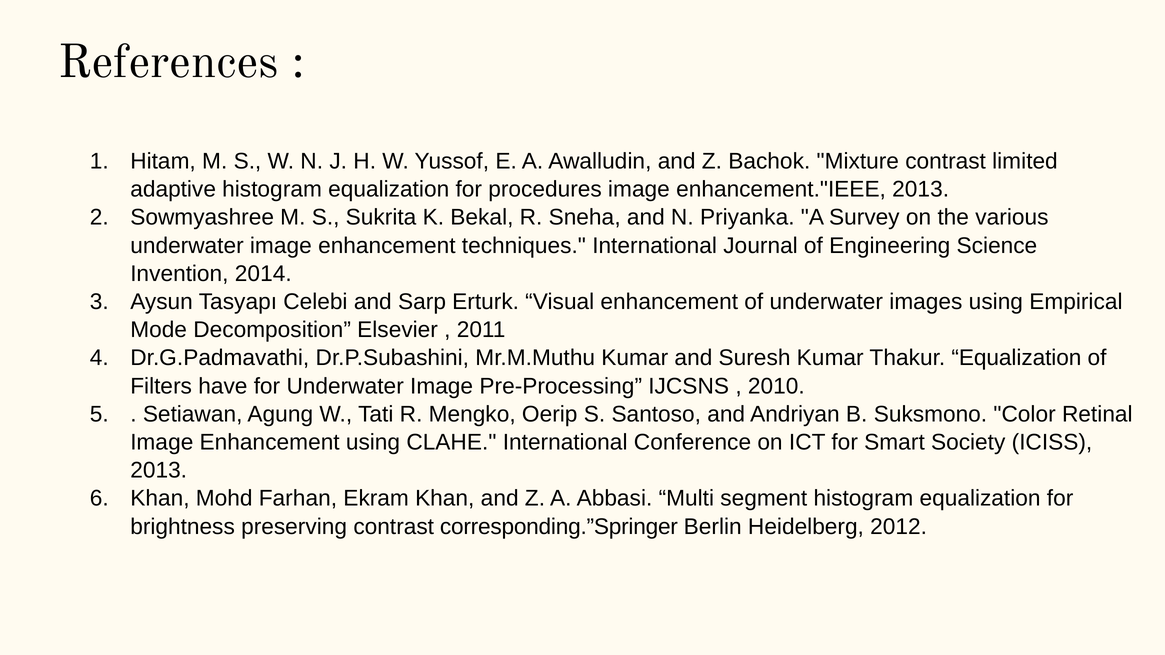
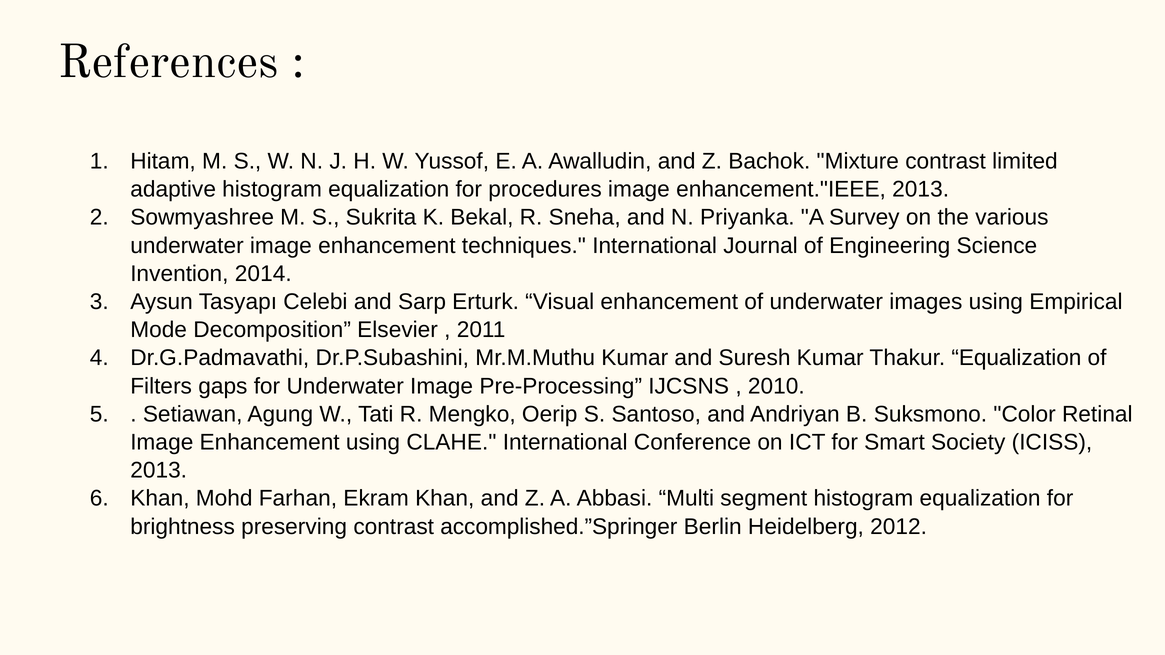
have: have -> gaps (223, 386)
corresponding.”Springer: corresponding.”Springer -> accomplished.”Springer (559, 527)
